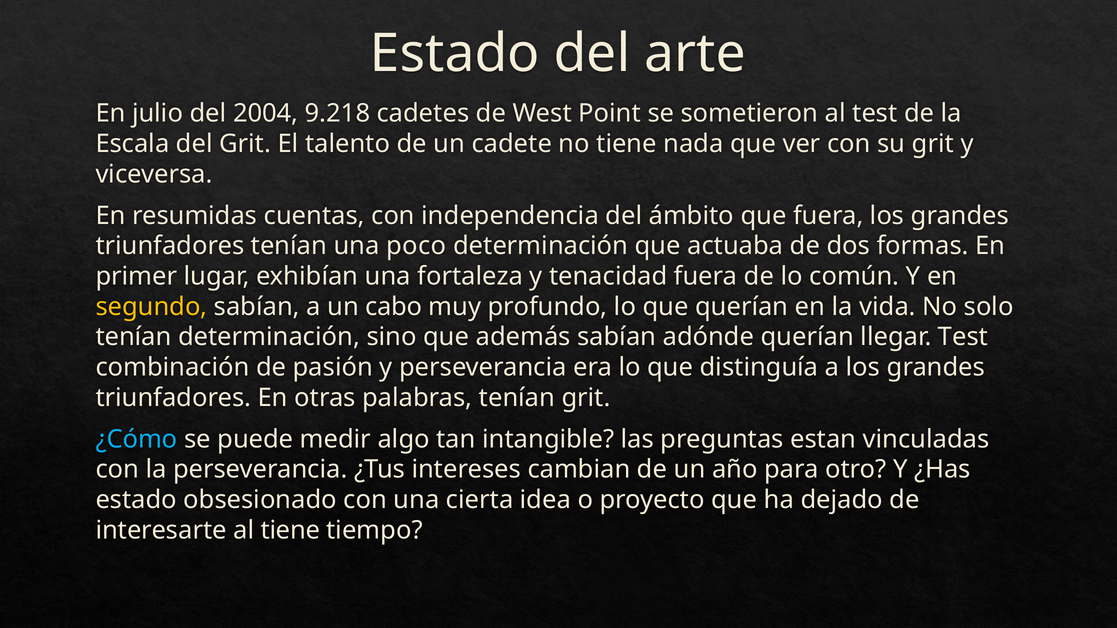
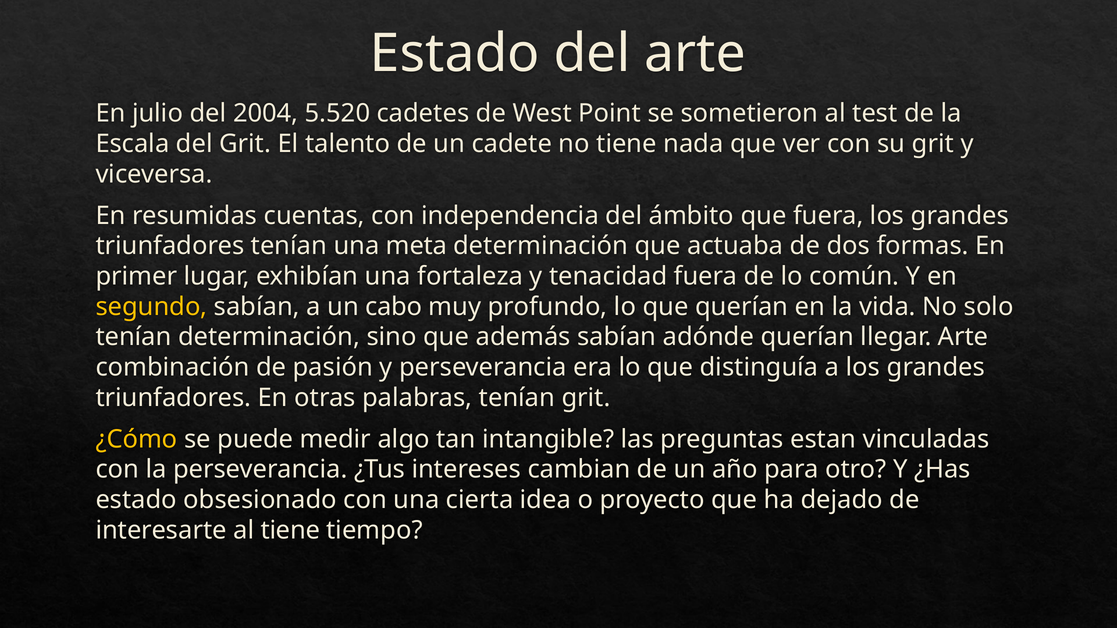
9.218: 9.218 -> 5.520 (338, 114)
poco: poco -> meta (416, 246)
llegar Test: Test -> Arte (963, 337)
¿Cómo colour: light blue -> yellow (136, 439)
